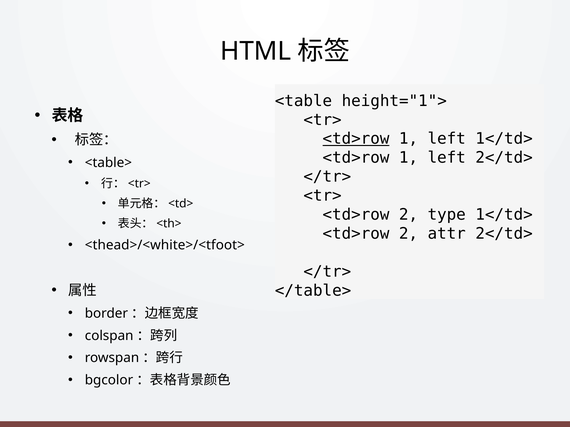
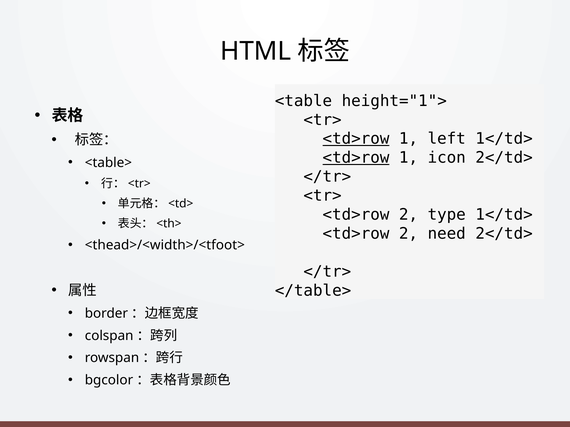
<td>row underline: none -> present (356, 158)
left: left -> icon (447, 158)
attr: attr -> need (447, 234)
<thead>/<white>/<tfoot>: <thead>/<white>/<tfoot> -> <thead>/<width>/<tfoot> (165, 245)
